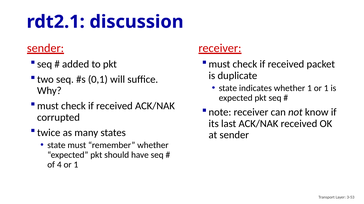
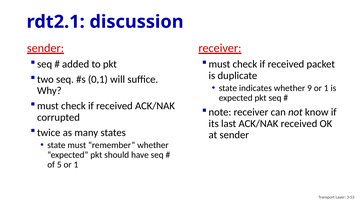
whether 1: 1 -> 9 (310, 88)
4: 4 -> 5 (59, 165)
